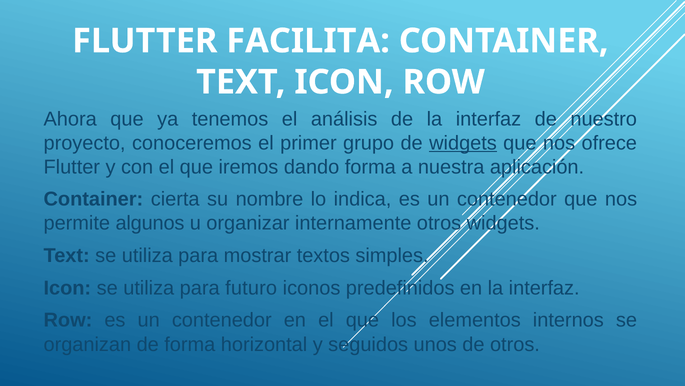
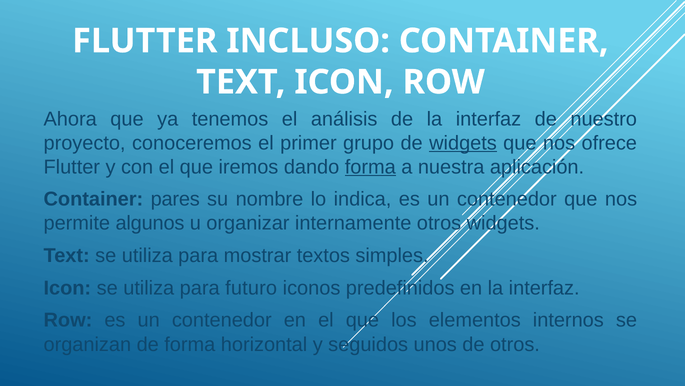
FACILITA: FACILITA -> INCLUSO (308, 41)
forma underline: none -> present (370, 167)
cierta: cierta -> pares (175, 199)
